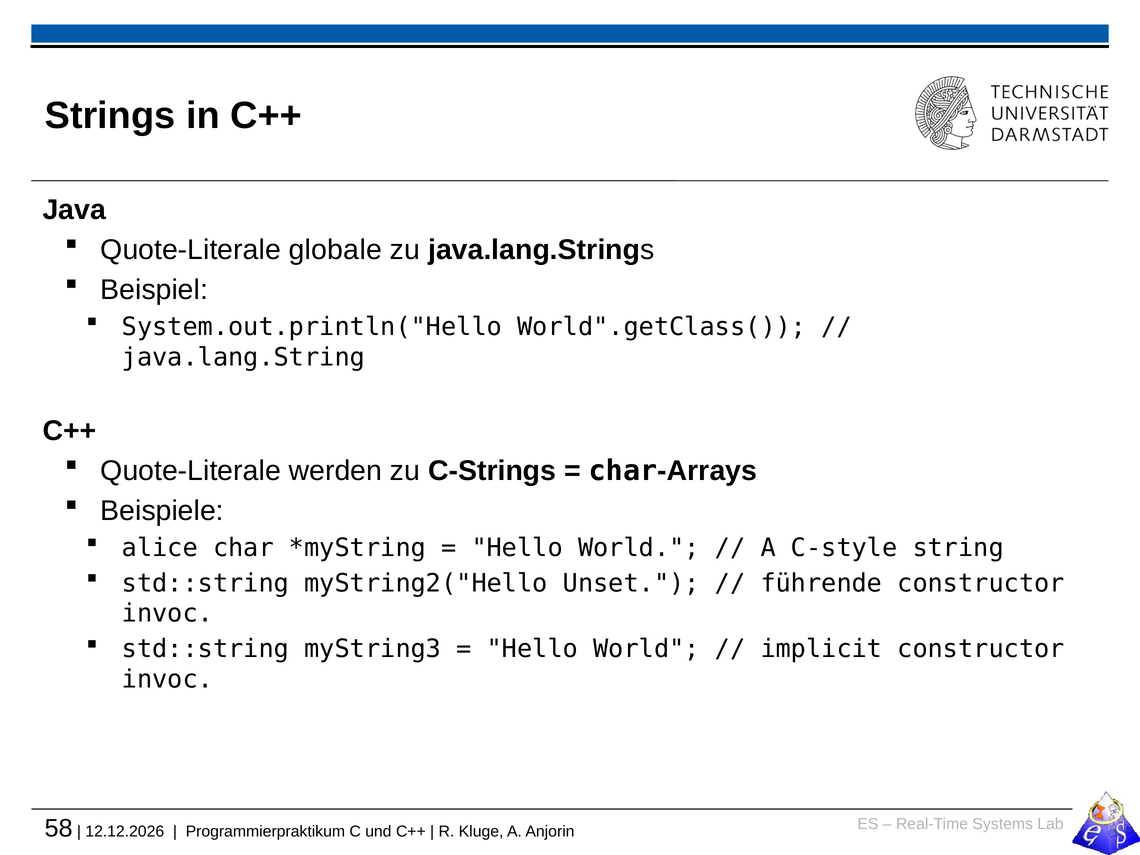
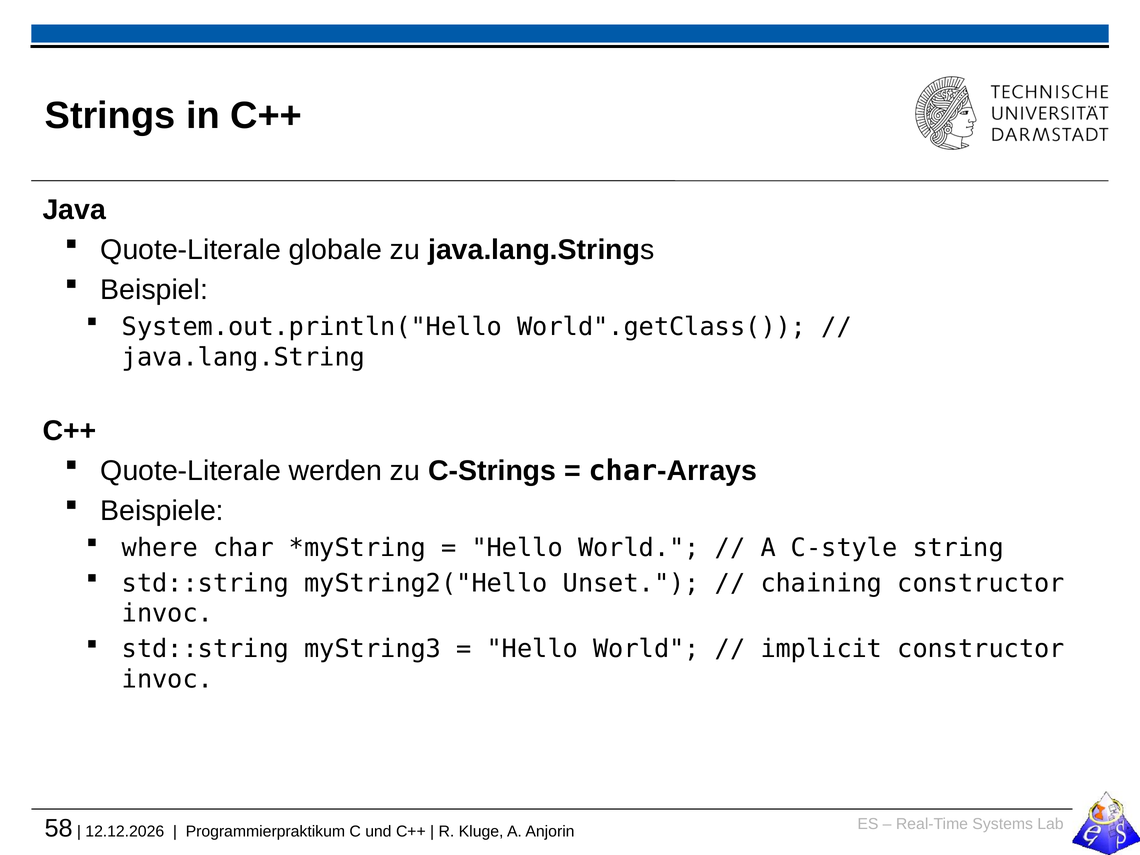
alice: alice -> where (160, 548)
führende: führende -> chaining (821, 583)
